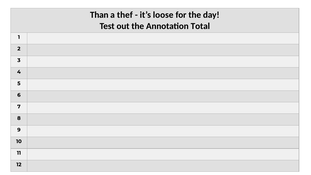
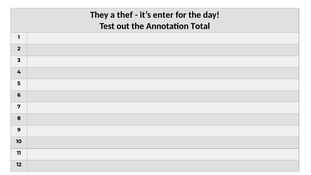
Than: Than -> They (99, 15)
loose: loose -> enter (163, 15)
